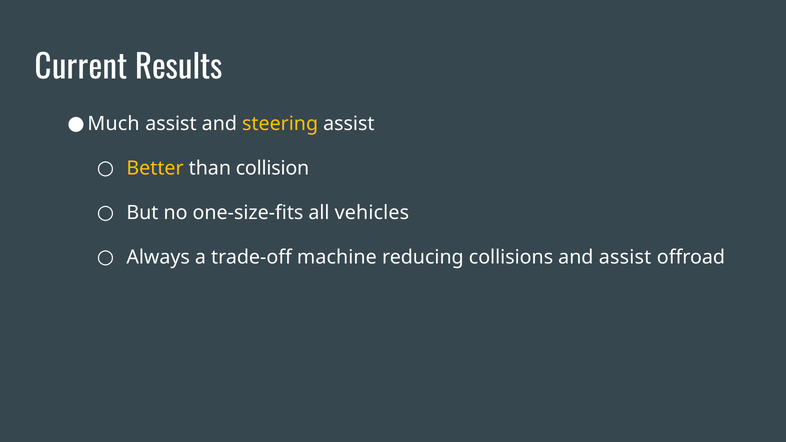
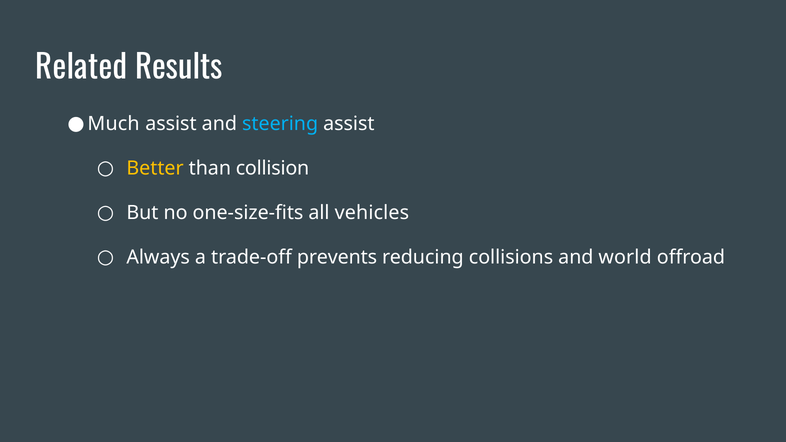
Current: Current -> Related (81, 68)
steering colour: yellow -> light blue (280, 124)
machine: machine -> prevents (337, 257)
and assist: assist -> world (625, 257)
